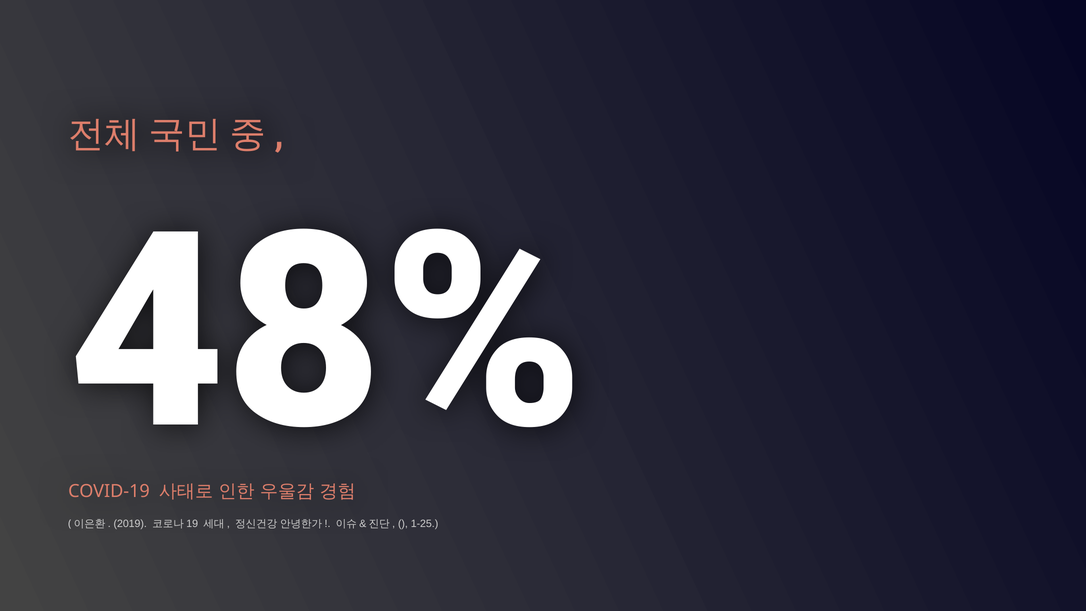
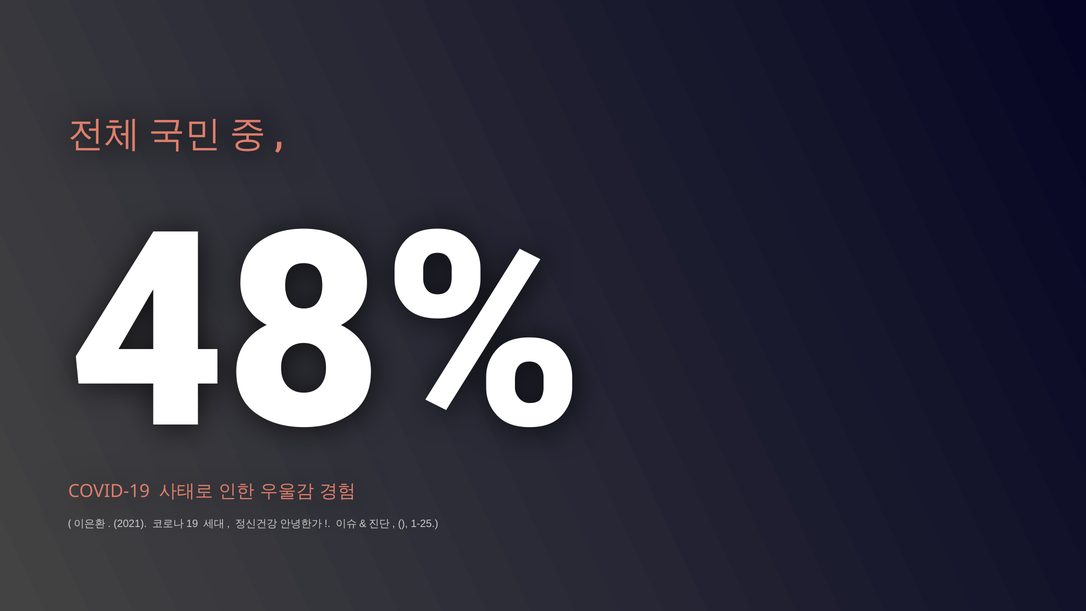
2019: 2019 -> 2021 (130, 524)
